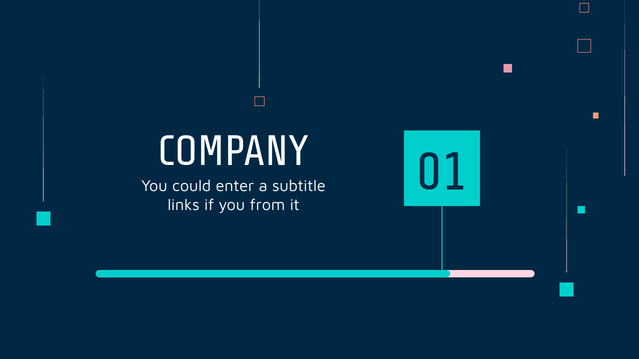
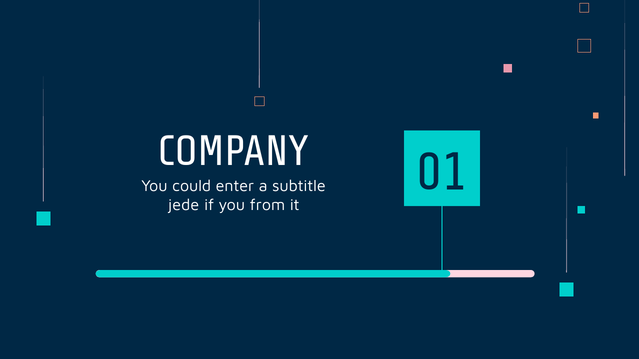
links: links -> jede (183, 205)
